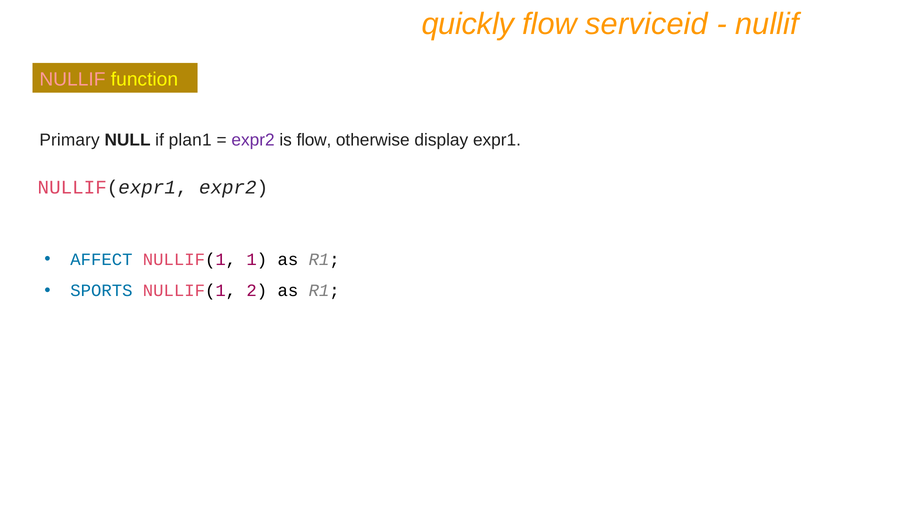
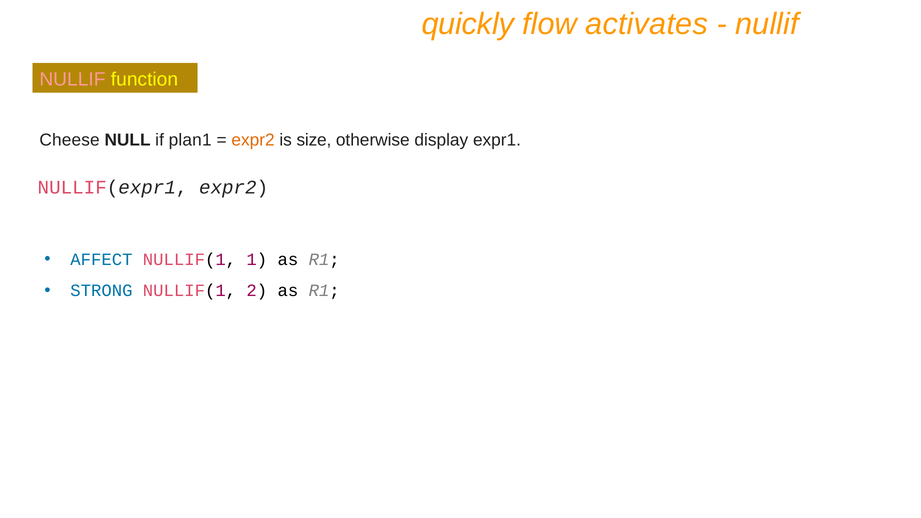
serviceid: serviceid -> activates (647, 24)
Primary: Primary -> Cheese (70, 140)
expr2 colour: purple -> orange (253, 140)
is flow: flow -> size (314, 140)
SPORTS: SPORTS -> STRONG (101, 291)
